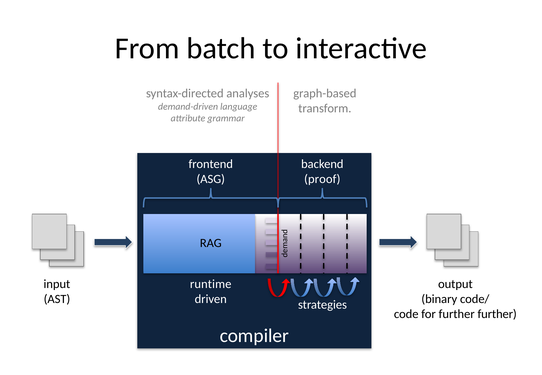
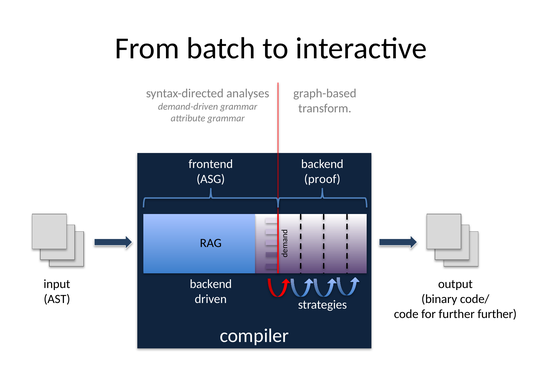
demand-driven language: language -> grammar (239, 107)
runtime: runtime -> backend (211, 284)
